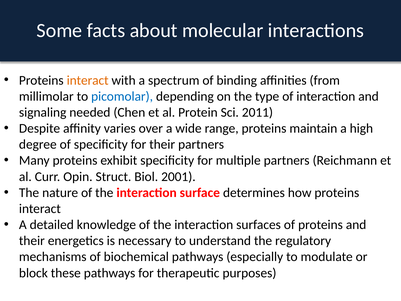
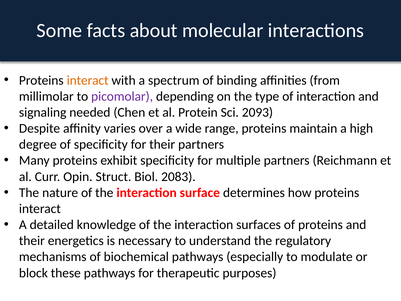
picomolar colour: blue -> purple (122, 96)
2011: 2011 -> 2093 (257, 112)
2001: 2001 -> 2083 (178, 176)
